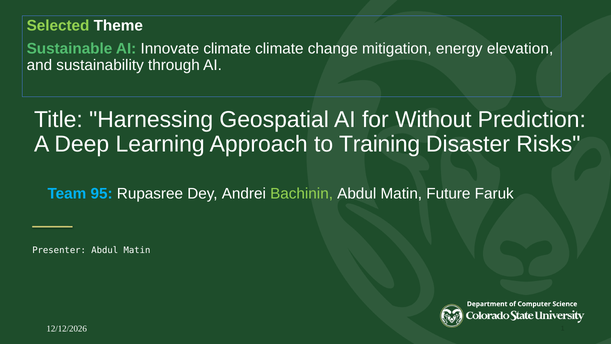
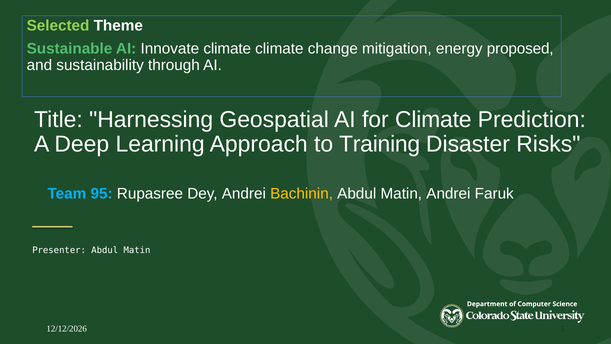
elevation: elevation -> proposed (520, 49)
for Without: Without -> Climate (433, 120)
Bachinin colour: light green -> yellow (302, 194)
Matin Future: Future -> Andrei (448, 194)
